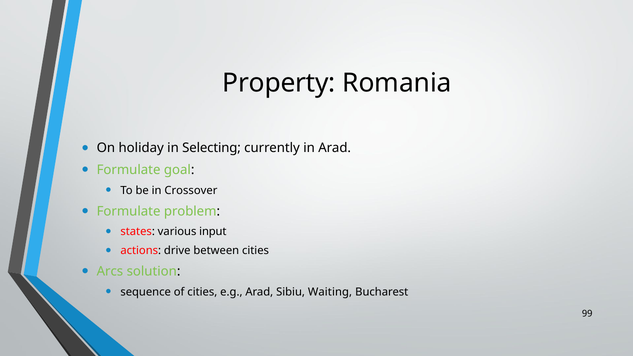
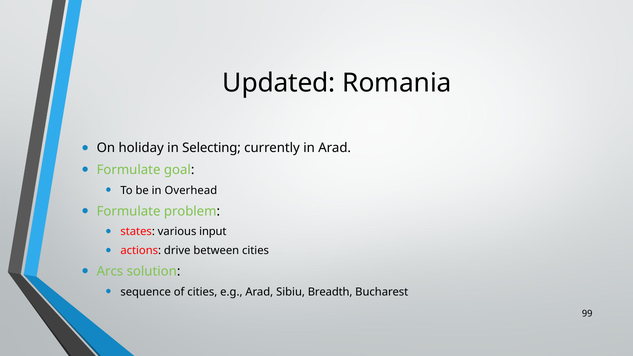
Property: Property -> Updated (279, 83)
Crossover: Crossover -> Overhead (191, 190)
Waiting: Waiting -> Breadth (330, 292)
